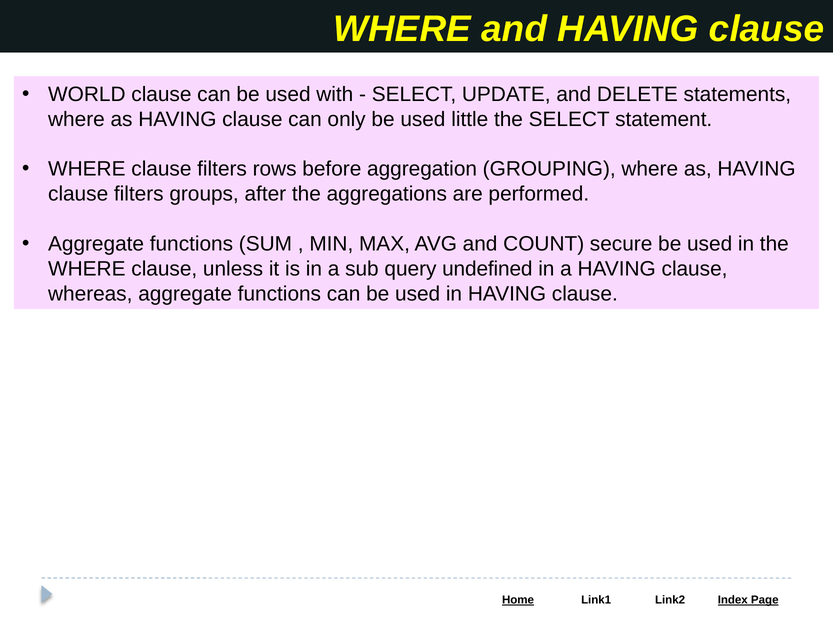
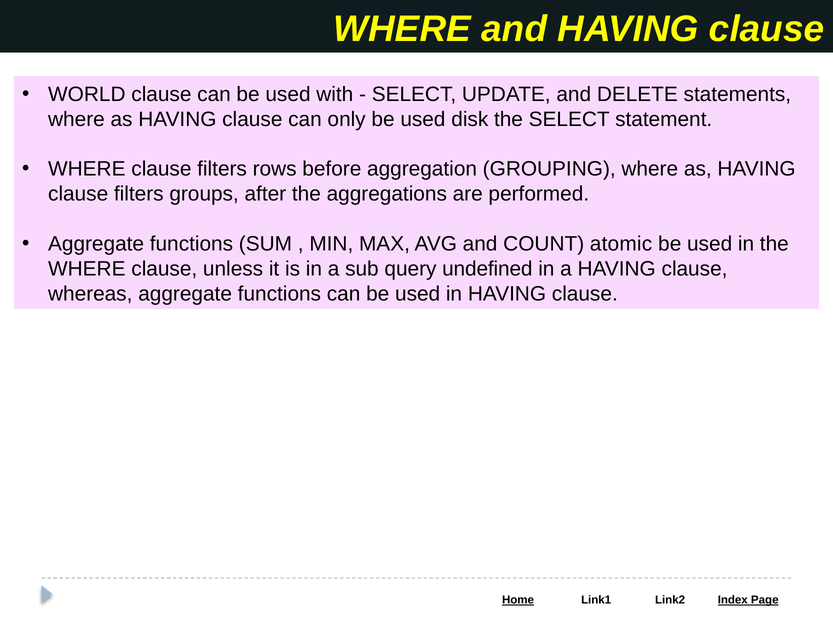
little: little -> disk (470, 119)
secure: secure -> atomic (621, 244)
